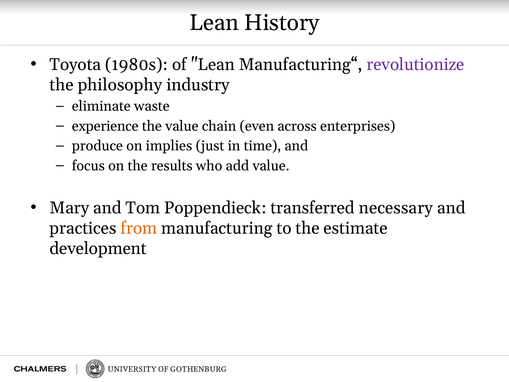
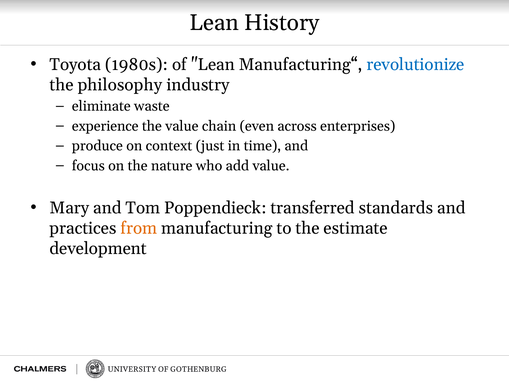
revolutionize colour: purple -> blue (415, 64)
implies: implies -> context (169, 146)
results: results -> nature (172, 166)
necessary: necessary -> standards (396, 208)
